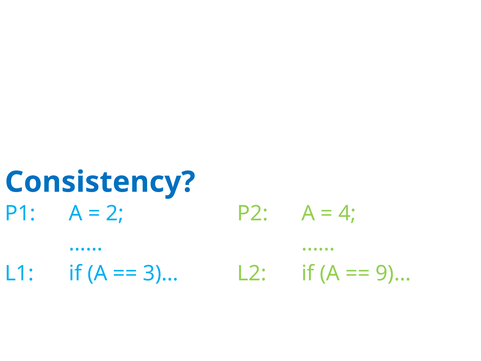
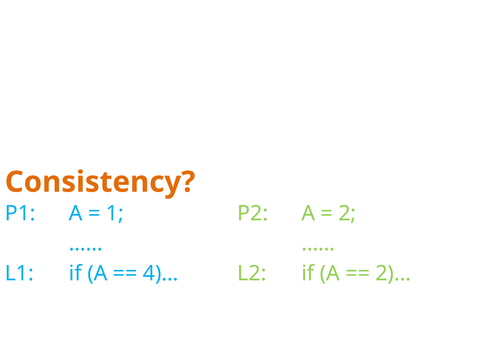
Consistency colour: blue -> orange (100, 182)
2: 2 -> 1 (115, 213)
4: 4 -> 2 (347, 213)
3)…: 3)… -> 4)… (161, 273)
9)…: 9)… -> 2)… (393, 273)
